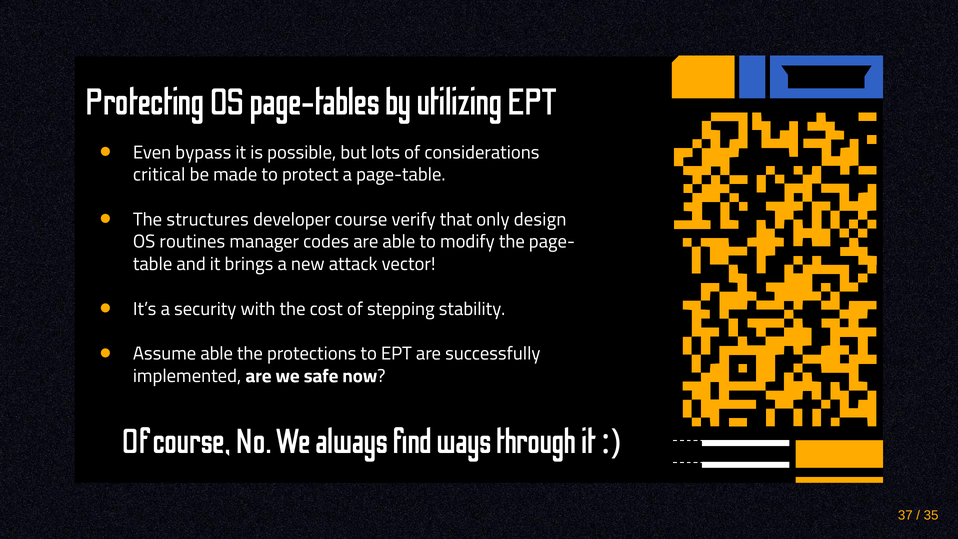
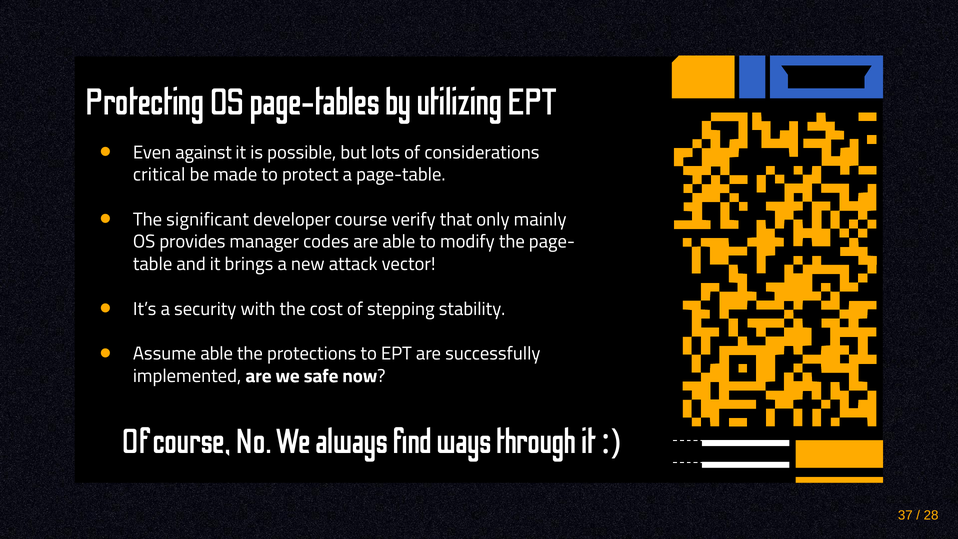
bypass: bypass -> against (204, 152)
structures: structures -> significant (208, 219)
design: design -> mainly (540, 219)
routines: routines -> provides (192, 242)
35: 35 -> 28 (931, 515)
